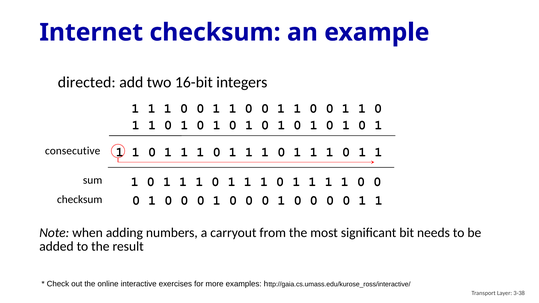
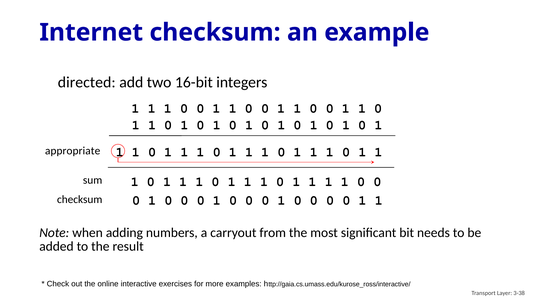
consecutive: consecutive -> appropriate (73, 151)
